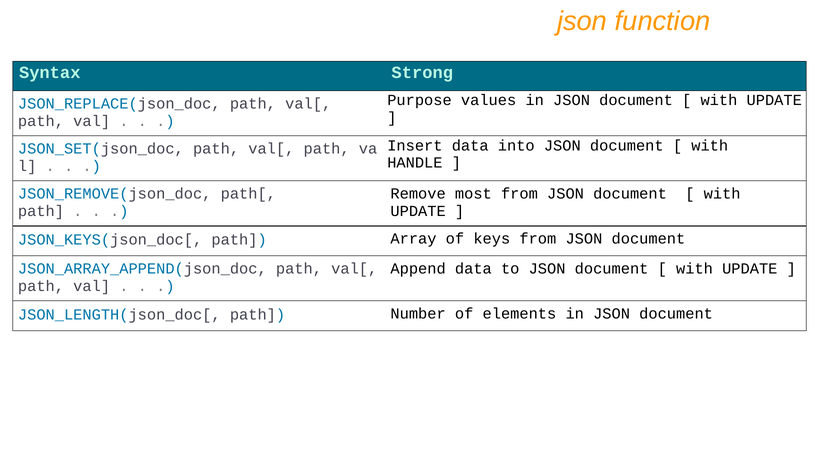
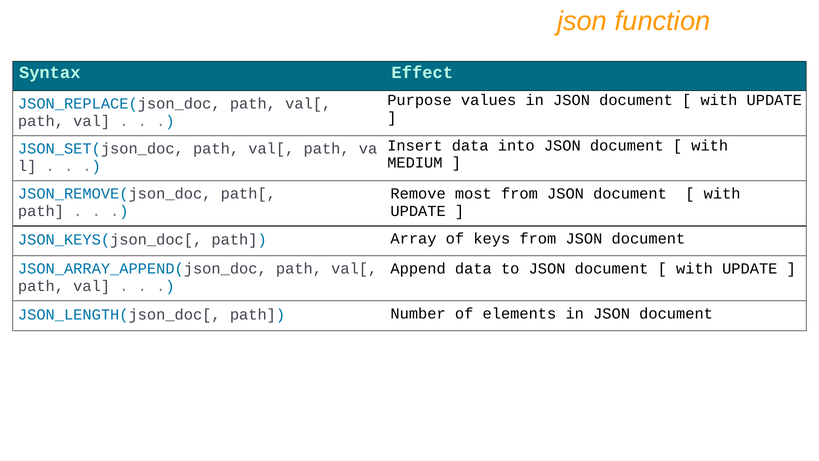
Strong: Strong -> Effect (422, 73)
HANDLE: HANDLE -> MEDIUM (415, 163)
